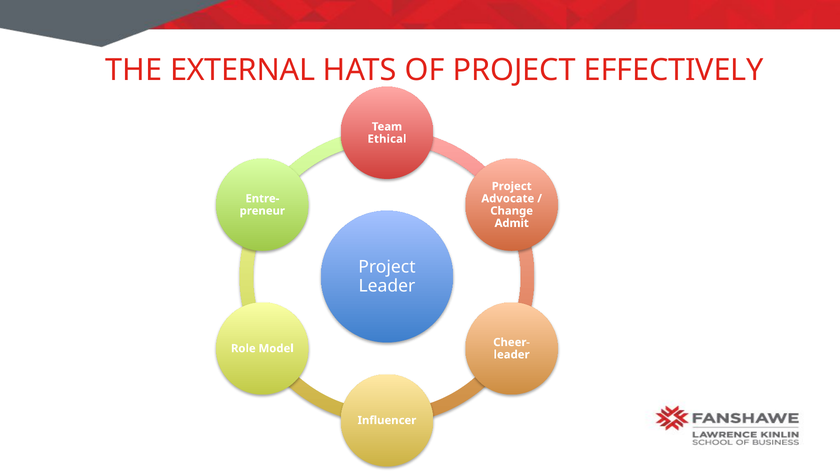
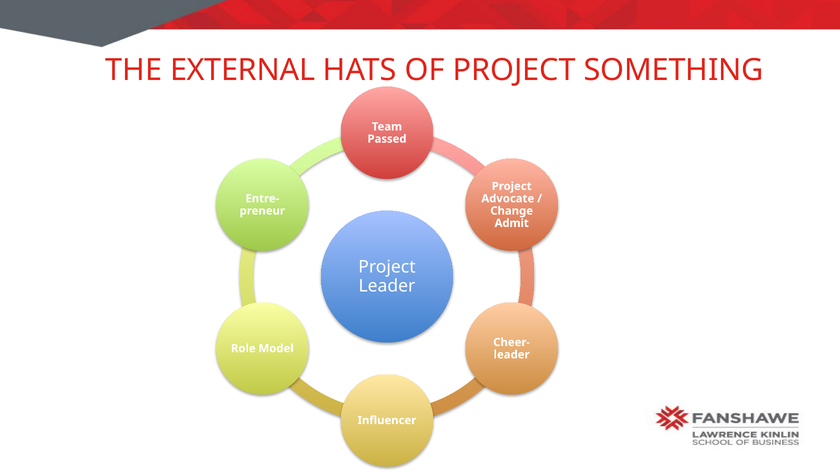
EFFECTIVELY: EFFECTIVELY -> SOMETHING (674, 70)
Ethical: Ethical -> Passed (387, 139)
